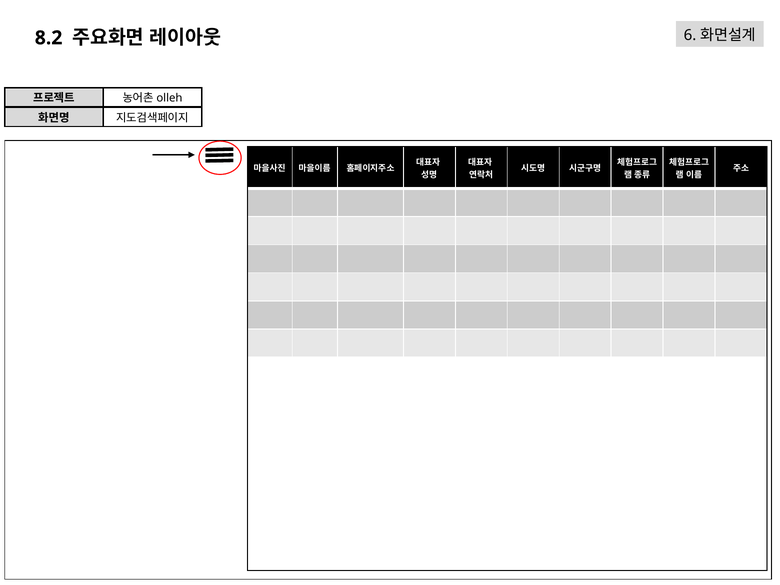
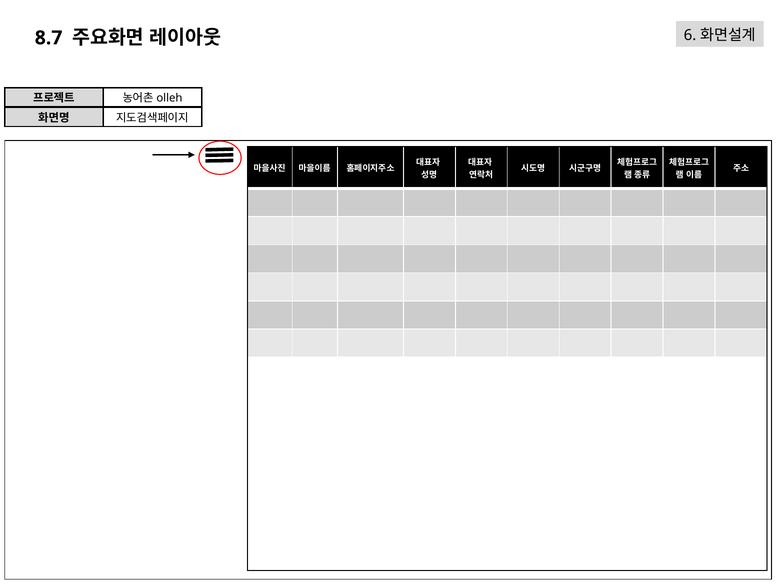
8.2: 8.2 -> 8.7 (49, 38)
